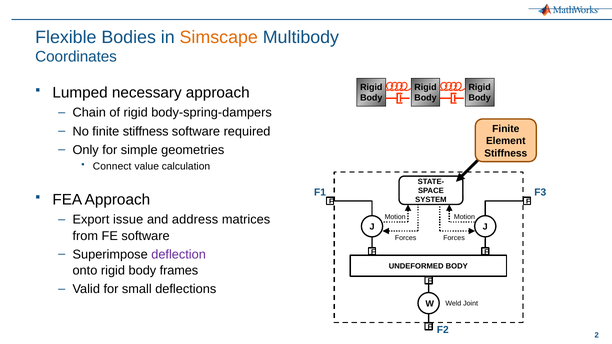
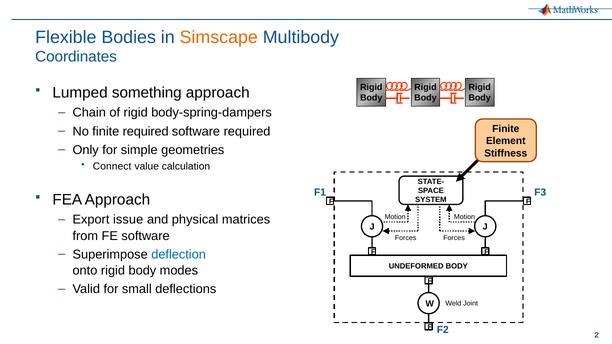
necessary: necessary -> something (147, 93)
finite stiffness: stiffness -> required (146, 131)
address: address -> physical (195, 220)
deflection colour: purple -> blue (179, 255)
frames: frames -> modes (179, 271)
